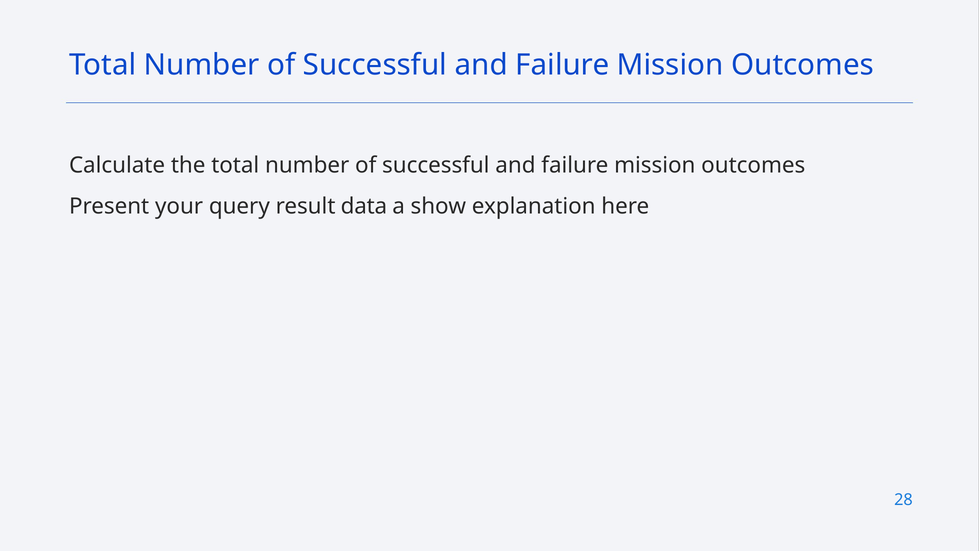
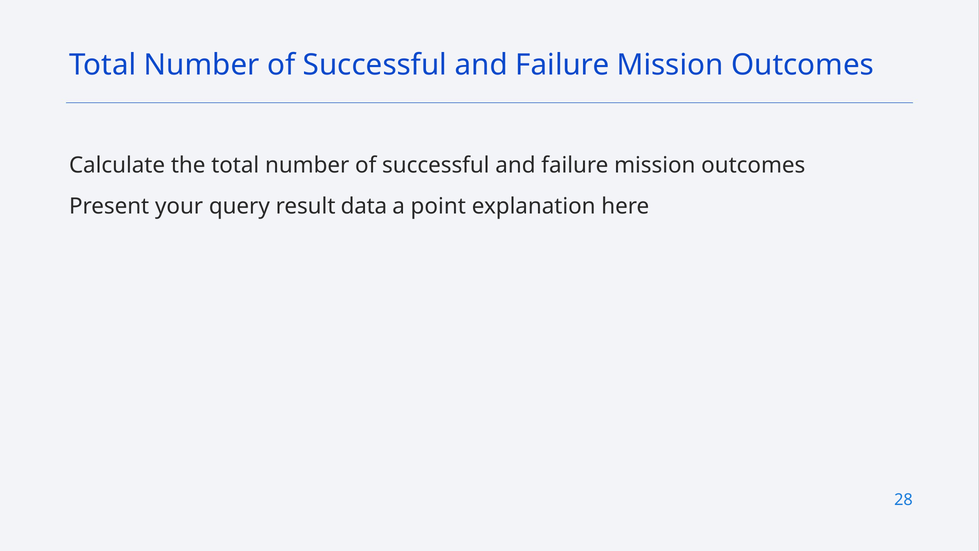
show: show -> point (438, 206)
